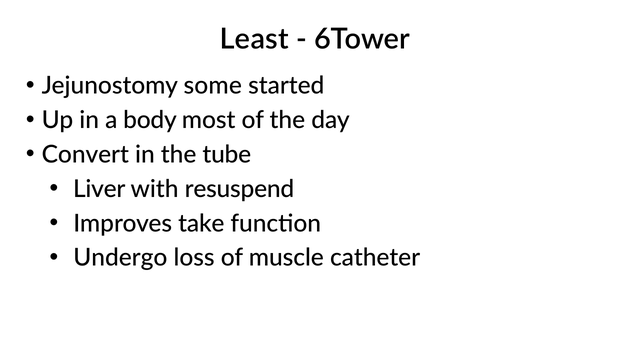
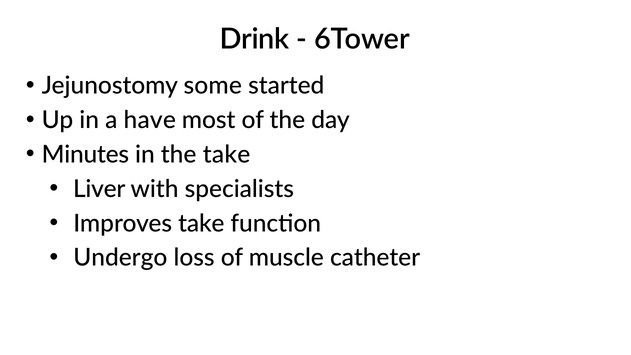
Least: Least -> Drink (254, 39)
body: body -> have (150, 120)
Convert: Convert -> Minutes (85, 155)
the tube: tube -> take (227, 155)
resuspend: resuspend -> specialists (239, 189)
